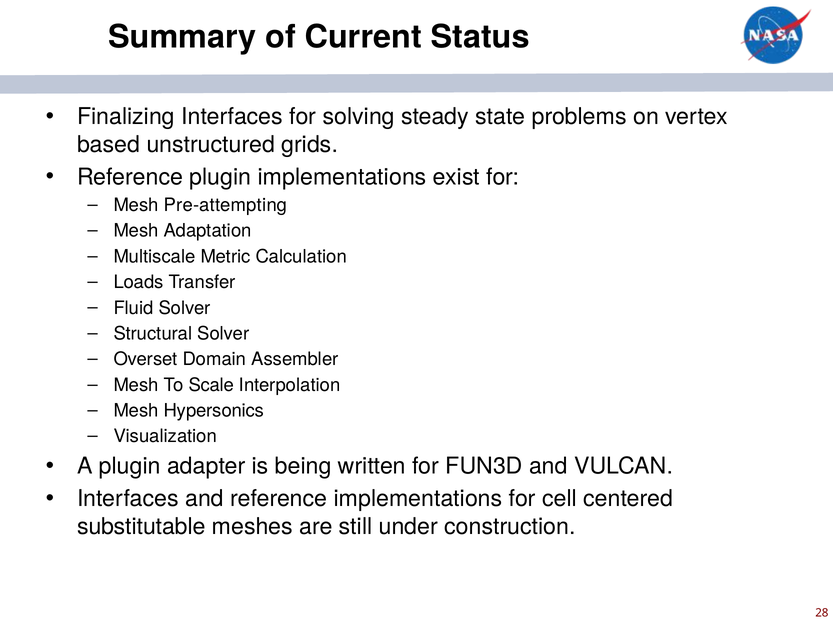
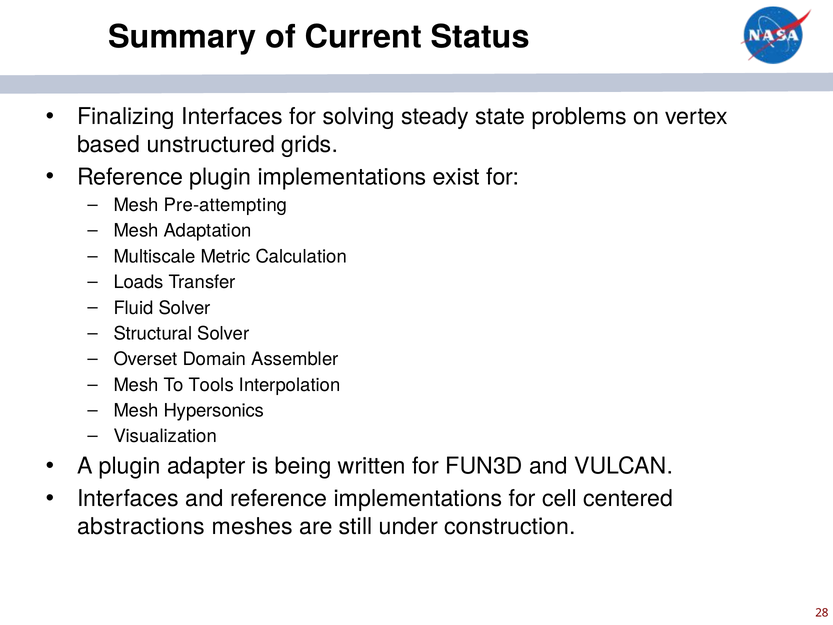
Scale: Scale -> Tools (211, 385)
substitutable: substitutable -> abstractions (141, 526)
